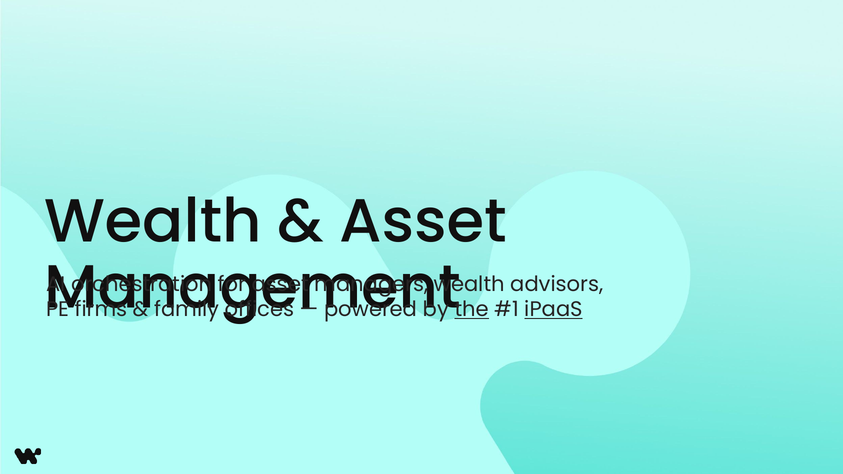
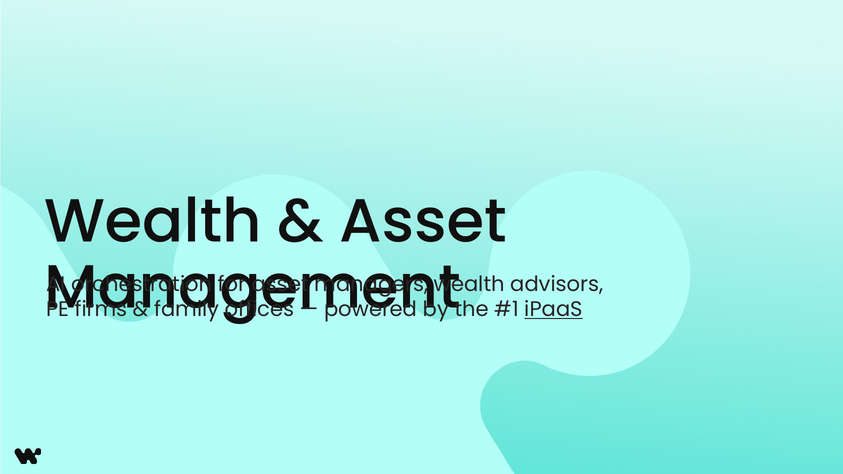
the underline: present -> none (472, 310)
